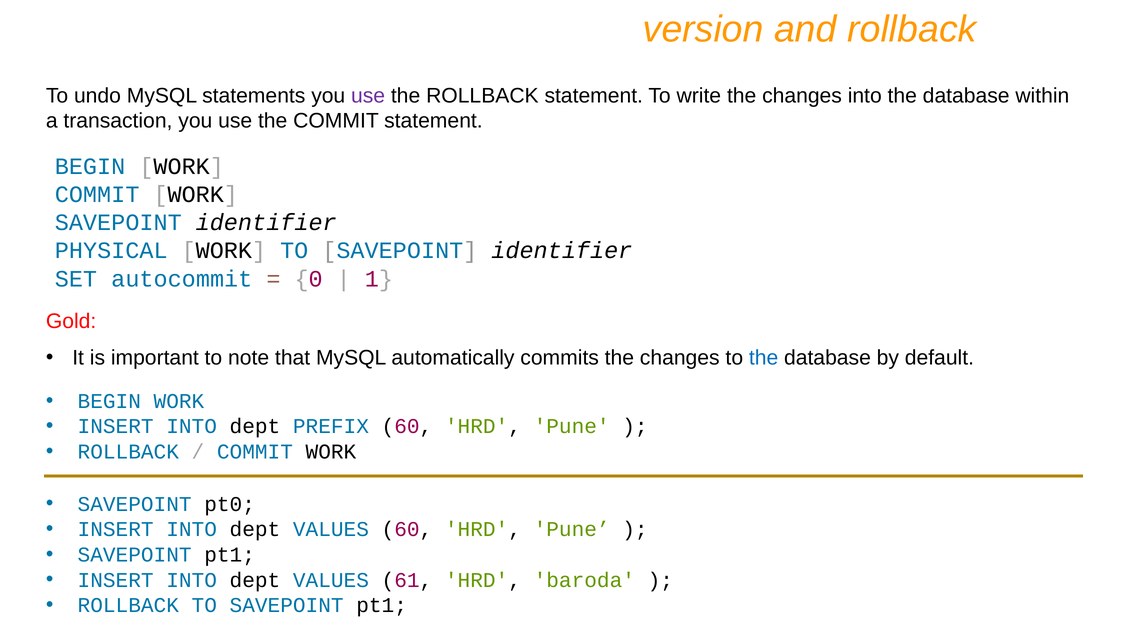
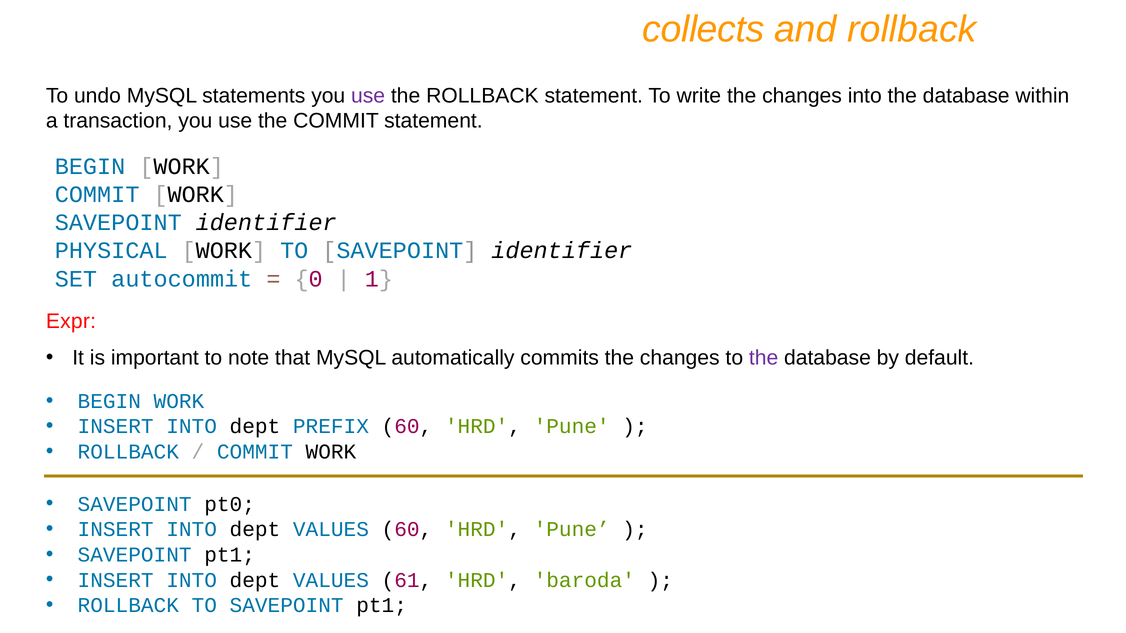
version: version -> collects (703, 29)
Gold: Gold -> Expr (71, 322)
the colour: blue -> purple (764, 358)
